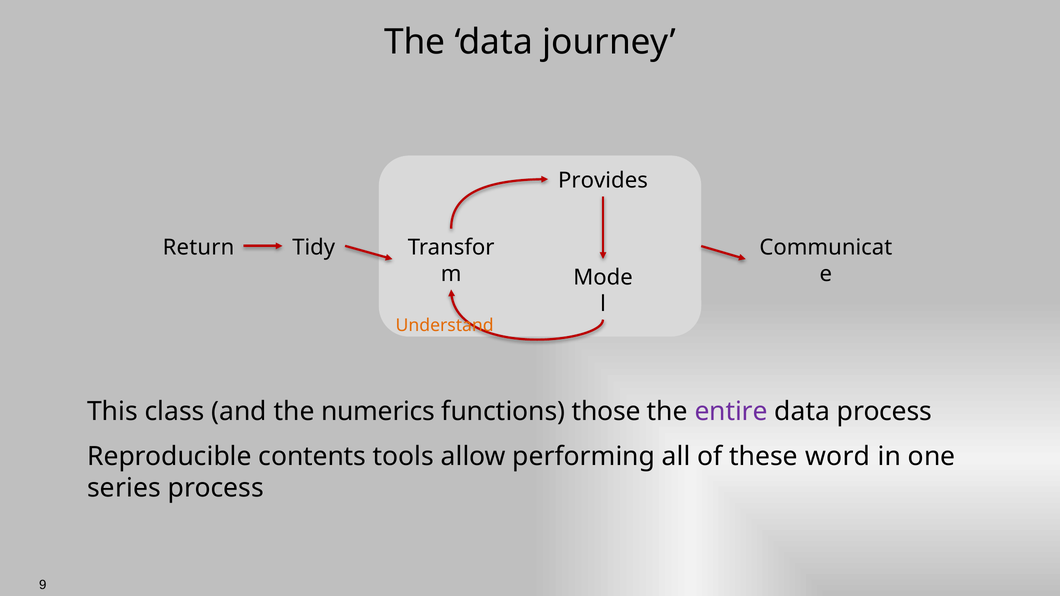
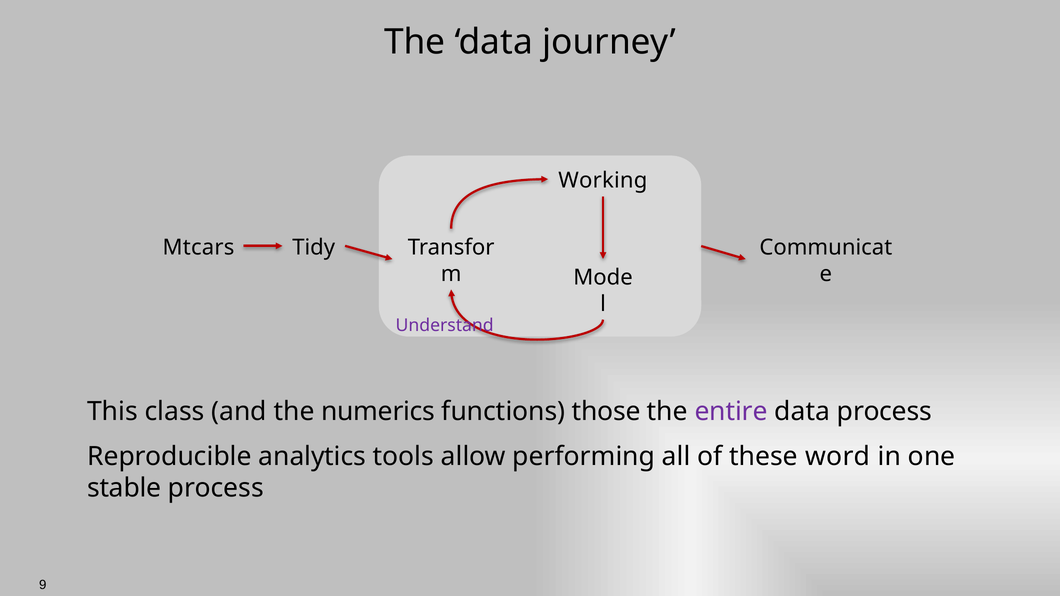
Provides: Provides -> Working (603, 181)
Return: Return -> Mtcars (199, 248)
Understand colour: orange -> purple (445, 326)
contents: contents -> analytics (312, 457)
series: series -> stable (124, 488)
